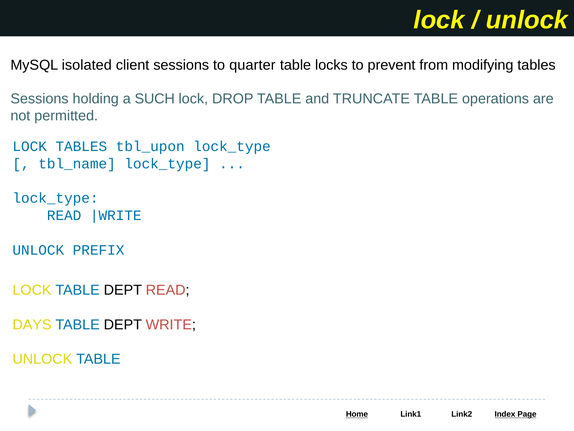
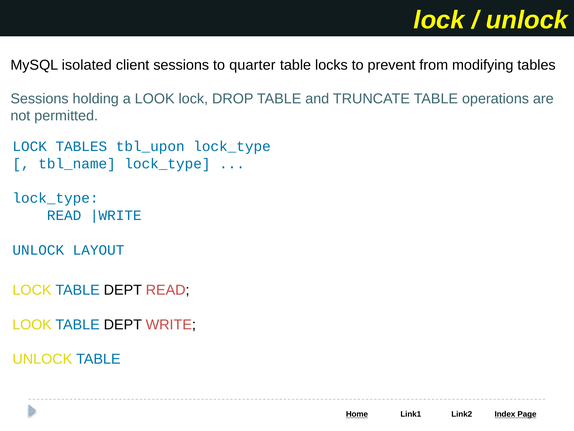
a SUCH: SUCH -> LOOK (155, 99)
PREFIX: PREFIX -> LAYOUT (99, 250)
DAYS: DAYS -> LOOK (32, 324)
